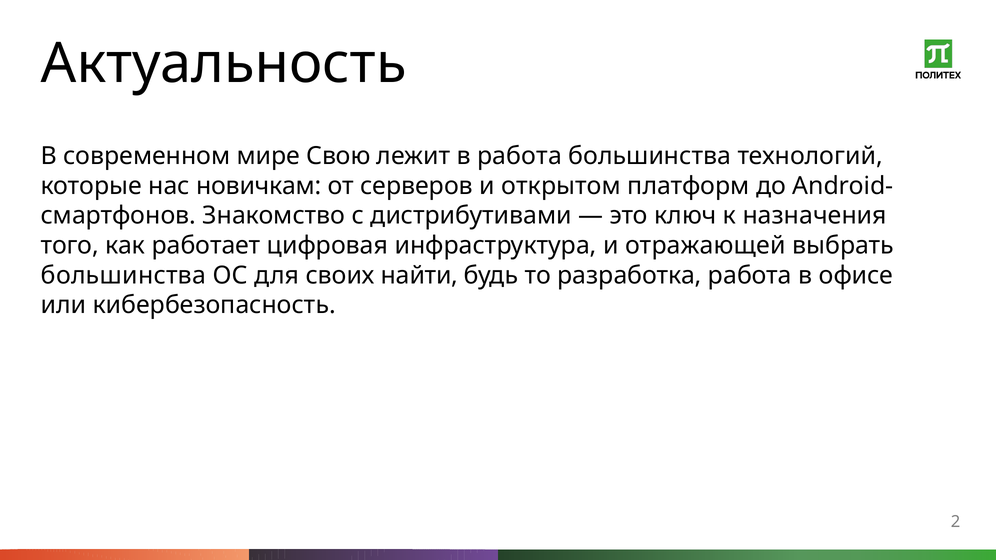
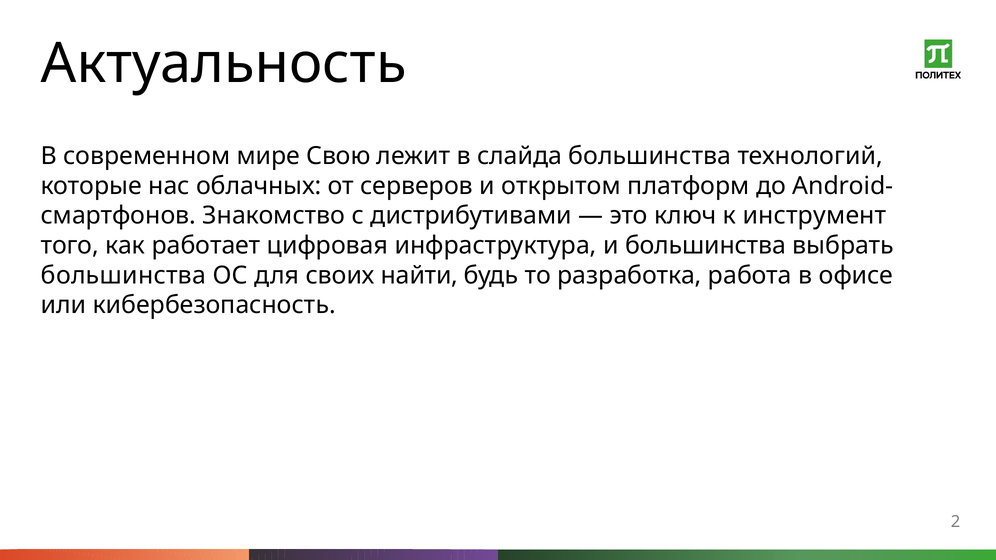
в работа: работа -> слайда (520, 156)
новичкам: новичкам -> облачных (259, 186)
назначения: назначения -> инструмент (815, 216)
и отражающей: отражающей -> большинства (706, 246)
